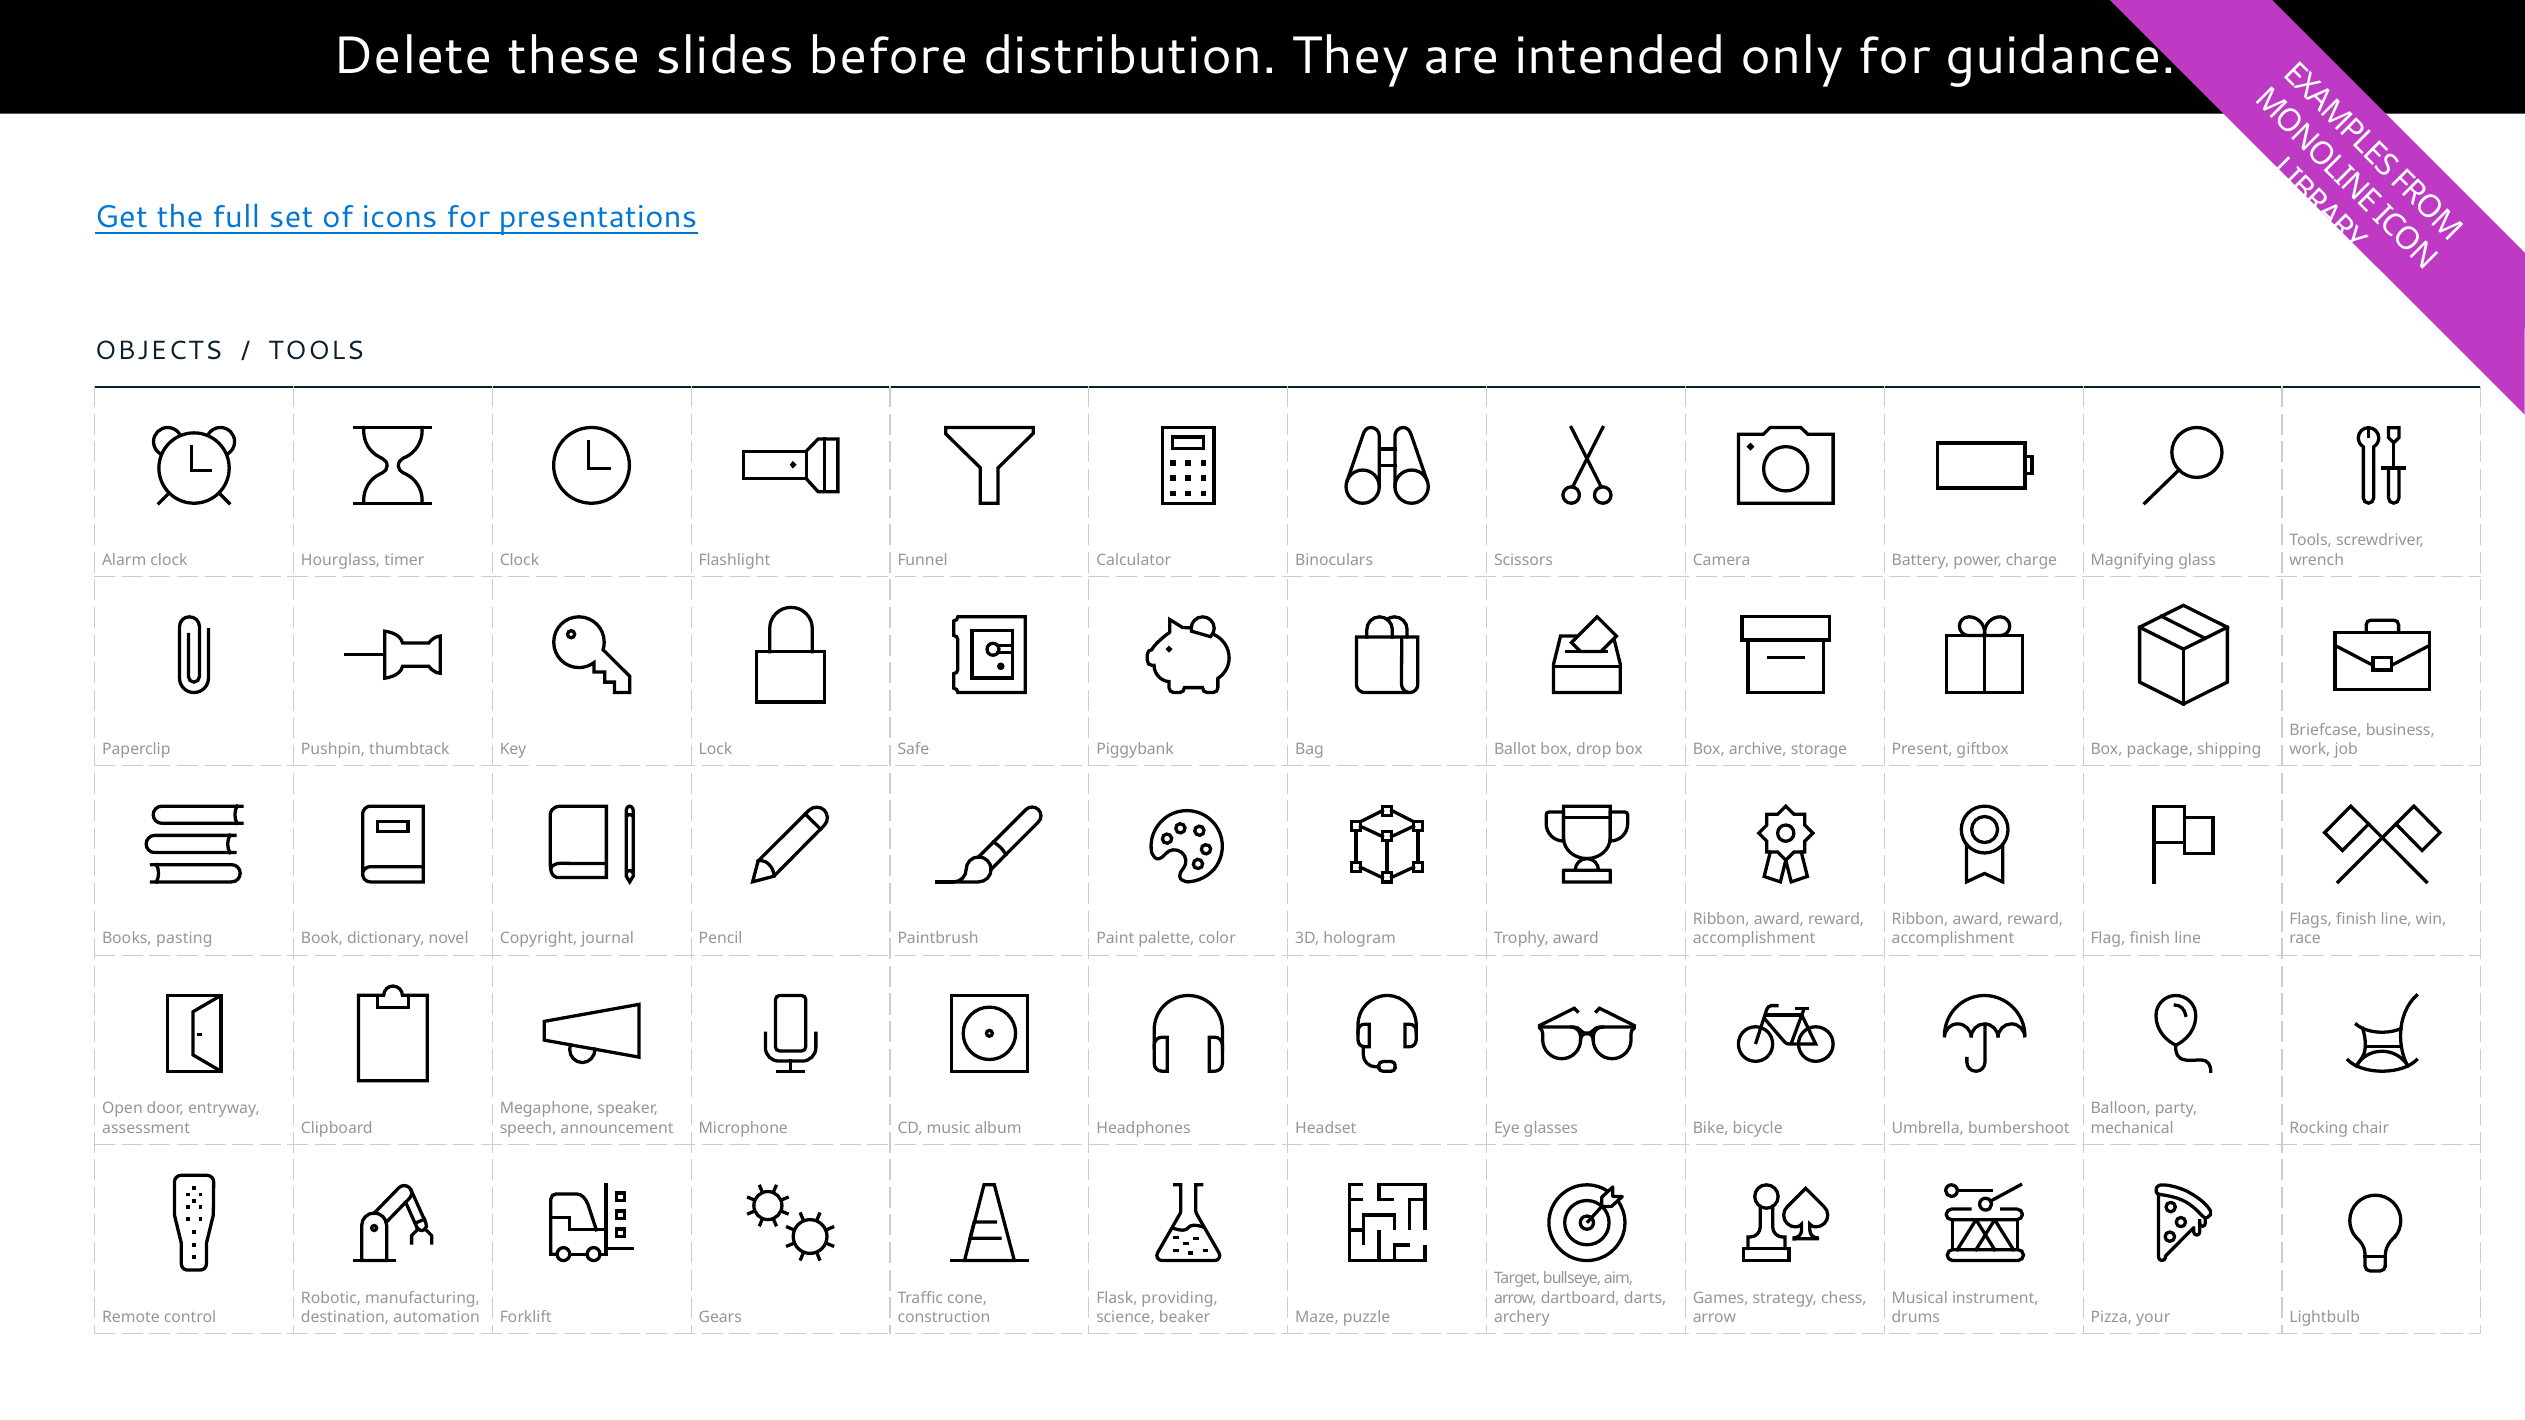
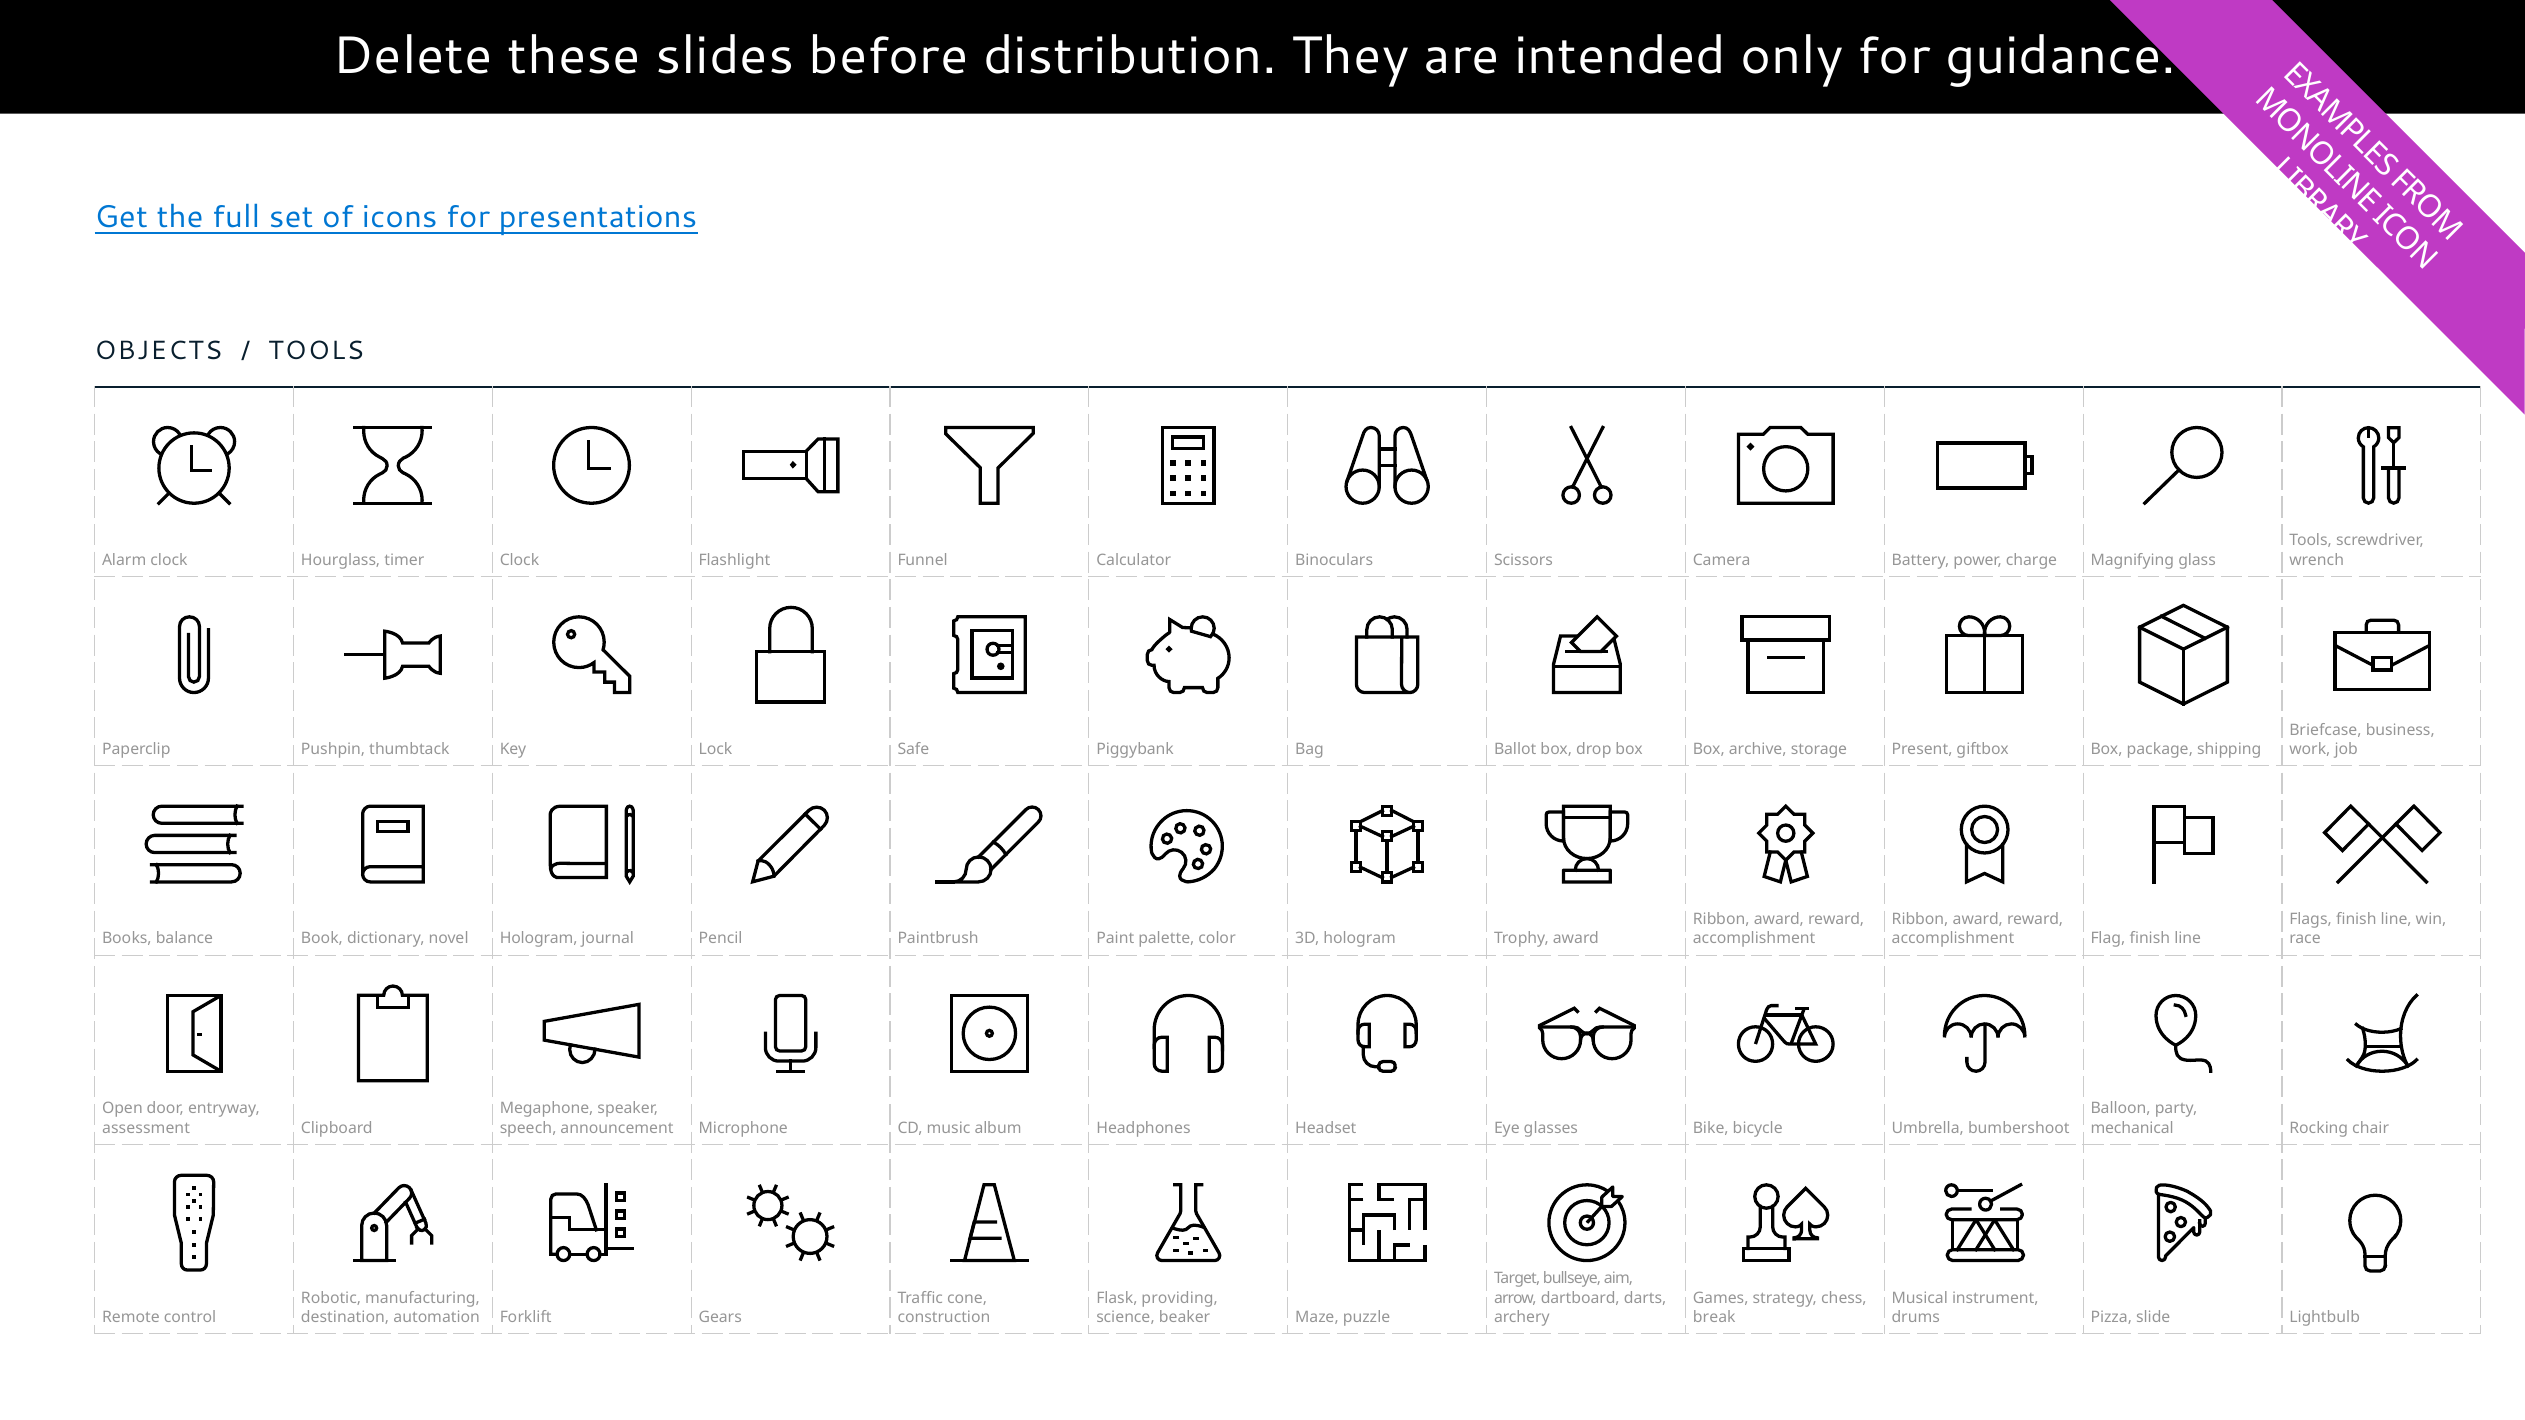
pasting: pasting -> balance (184, 939)
novel Copyright: Copyright -> Hologram (539, 939)
arrow: arrow -> break (1714, 1318)
your: your -> slide (2153, 1318)
